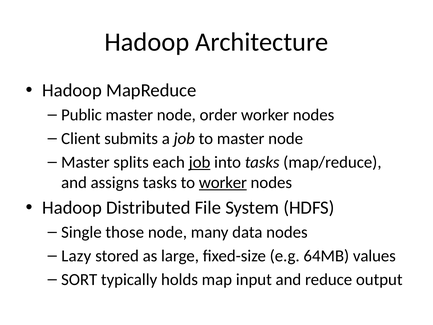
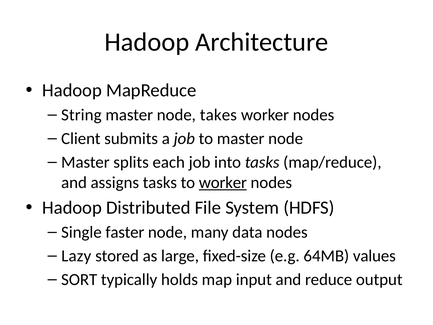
Public: Public -> String (81, 115)
order: order -> takes (218, 115)
job underline: present -> none (200, 162)
those: those -> faster (125, 232)
